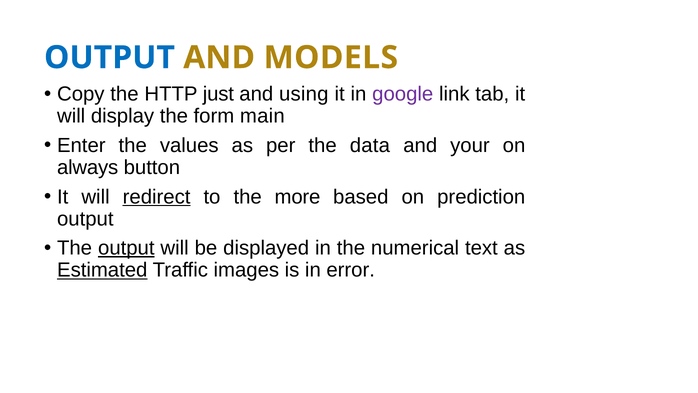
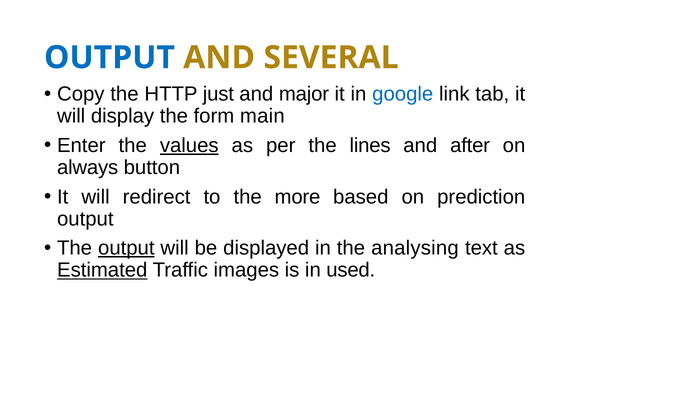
MODELS: MODELS -> SEVERAL (331, 58)
using: using -> major (304, 94)
google colour: purple -> blue (403, 94)
values underline: none -> present (189, 145)
data: data -> lines (370, 145)
your: your -> after (470, 145)
redirect underline: present -> none (157, 197)
numerical: numerical -> analysing (415, 248)
error: error -> used (351, 270)
